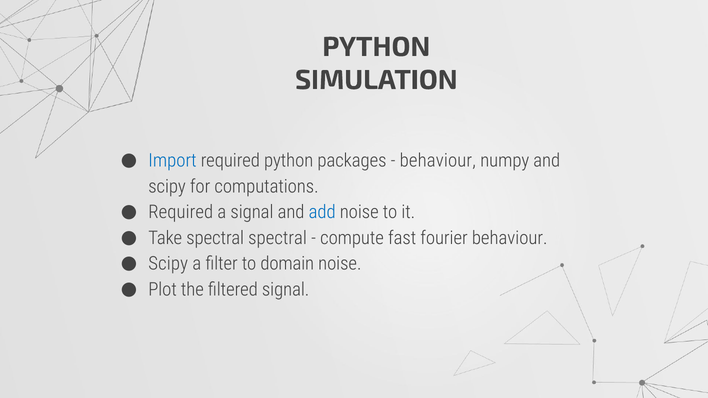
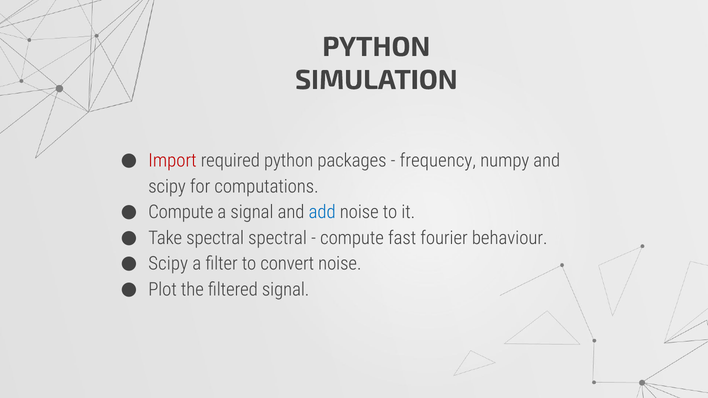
Import colour: blue -> red (172, 161)
behaviour: behaviour -> frequency (438, 161)
Required: Required -> Compute (181, 212)
domain: domain -> convert (287, 264)
